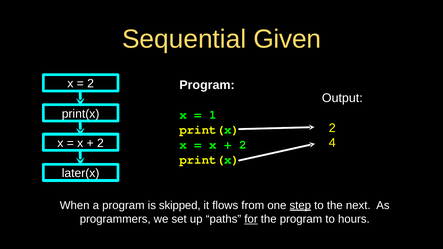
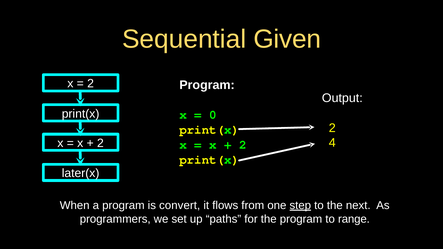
1: 1 -> 0 (213, 115)
skipped: skipped -> convert (180, 205)
for underline: present -> none (251, 219)
hours: hours -> range (354, 219)
